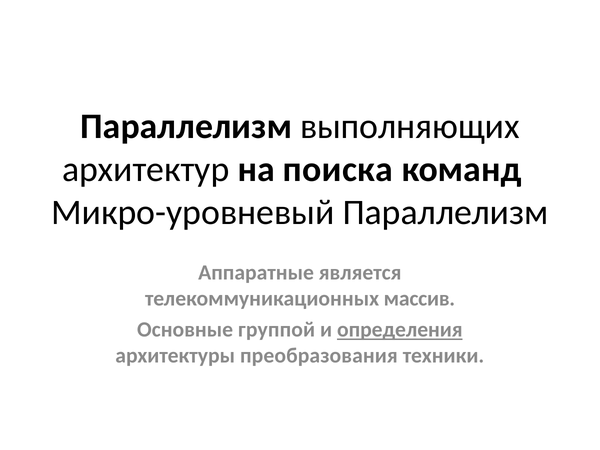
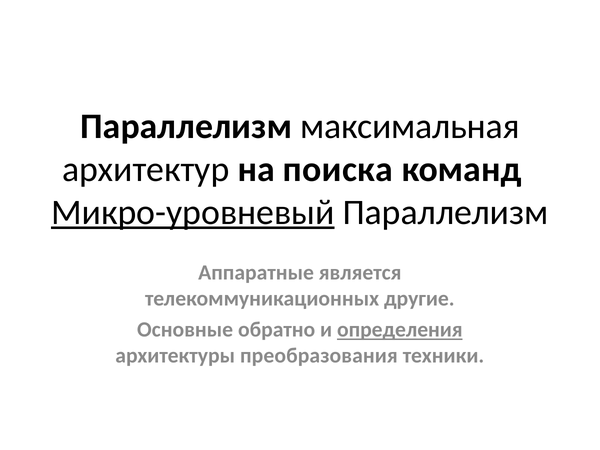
выполняющих: выполняющих -> максимальная (410, 126)
Микро-уровневый underline: none -> present (193, 212)
массив: массив -> другие (419, 298)
группой: группой -> обратно (277, 330)
